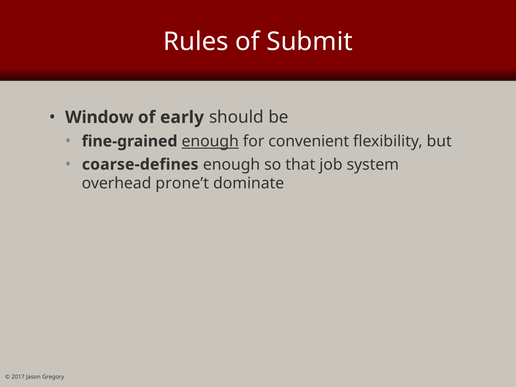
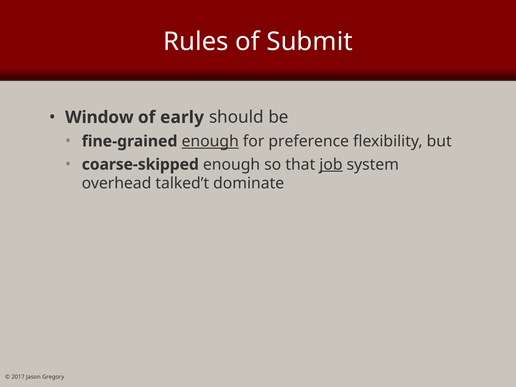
convenient: convenient -> preference (309, 141)
coarse-defines: coarse-defines -> coarse-skipped (140, 164)
job underline: none -> present (331, 164)
prone’t: prone’t -> talked’t (182, 183)
